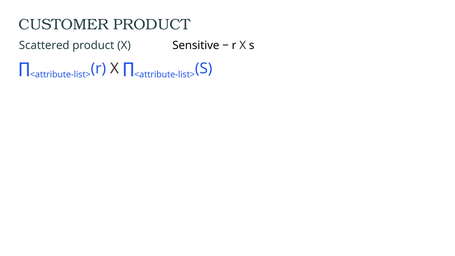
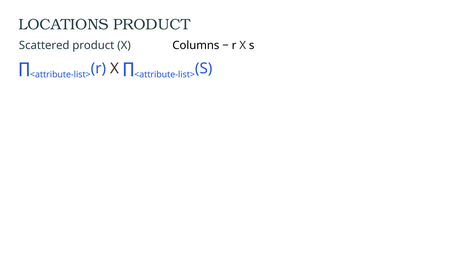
CUSTOMER: CUSTOMER -> LOCATIONS (64, 24)
Sensitive: Sensitive -> Columns (196, 45)
